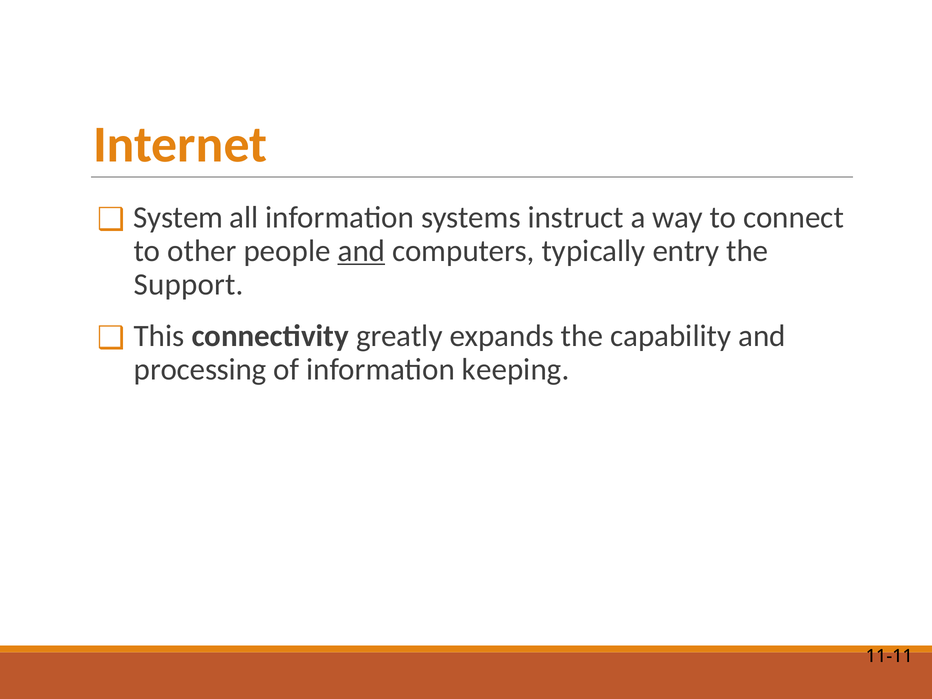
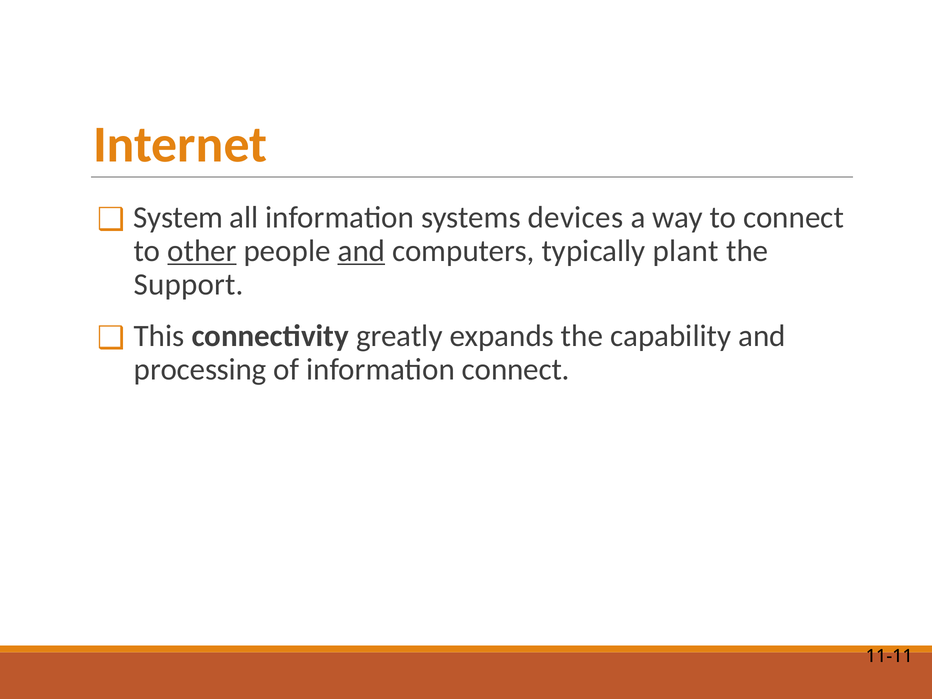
instruct: instruct -> devices (575, 217)
other underline: none -> present (202, 251)
entry: entry -> plant (686, 251)
information keeping: keeping -> connect (516, 370)
